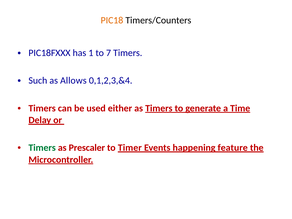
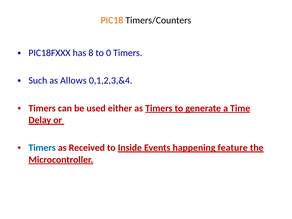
1: 1 -> 8 (91, 53)
7: 7 -> 0 (109, 53)
Timers colour: green -> blue (42, 148)
Prescaler: Prescaler -> Received (87, 148)
Timer: Timer -> Inside (130, 148)
